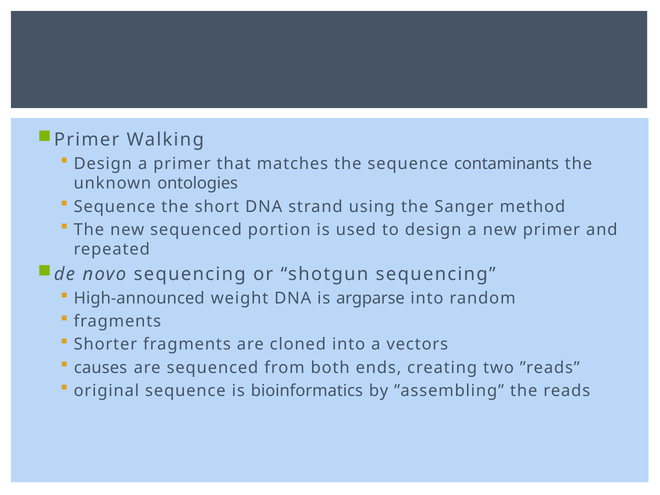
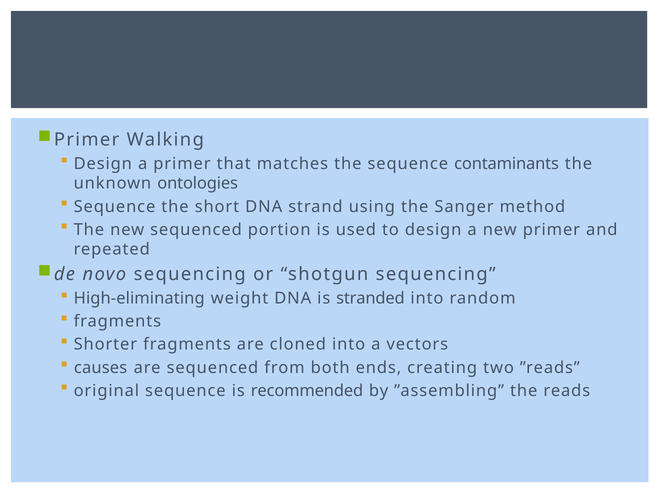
High-announced: High-announced -> High-eliminating (139, 298)
argparse: argparse -> stranded (370, 298)
bioinformatics: bioinformatics -> recommended (307, 391)
